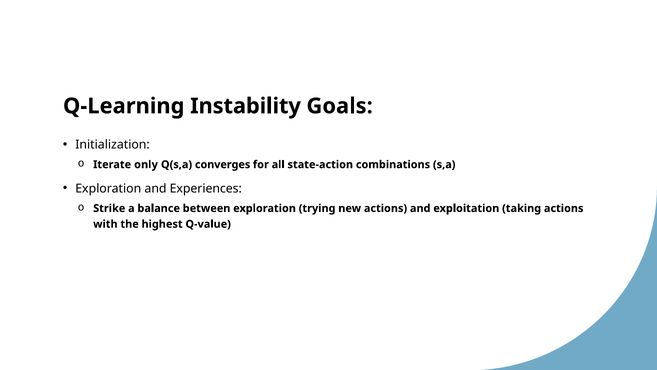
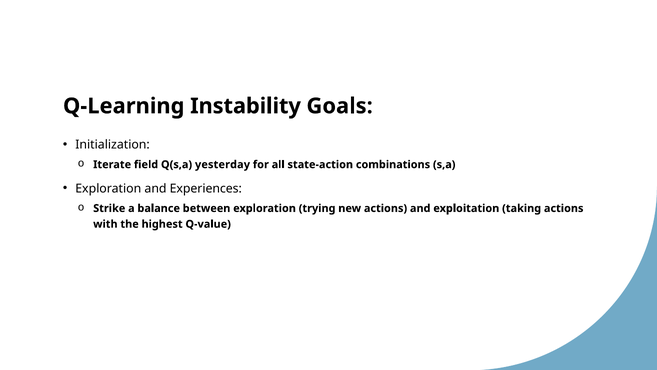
only: only -> field (146, 164)
converges: converges -> yesterday (222, 164)
